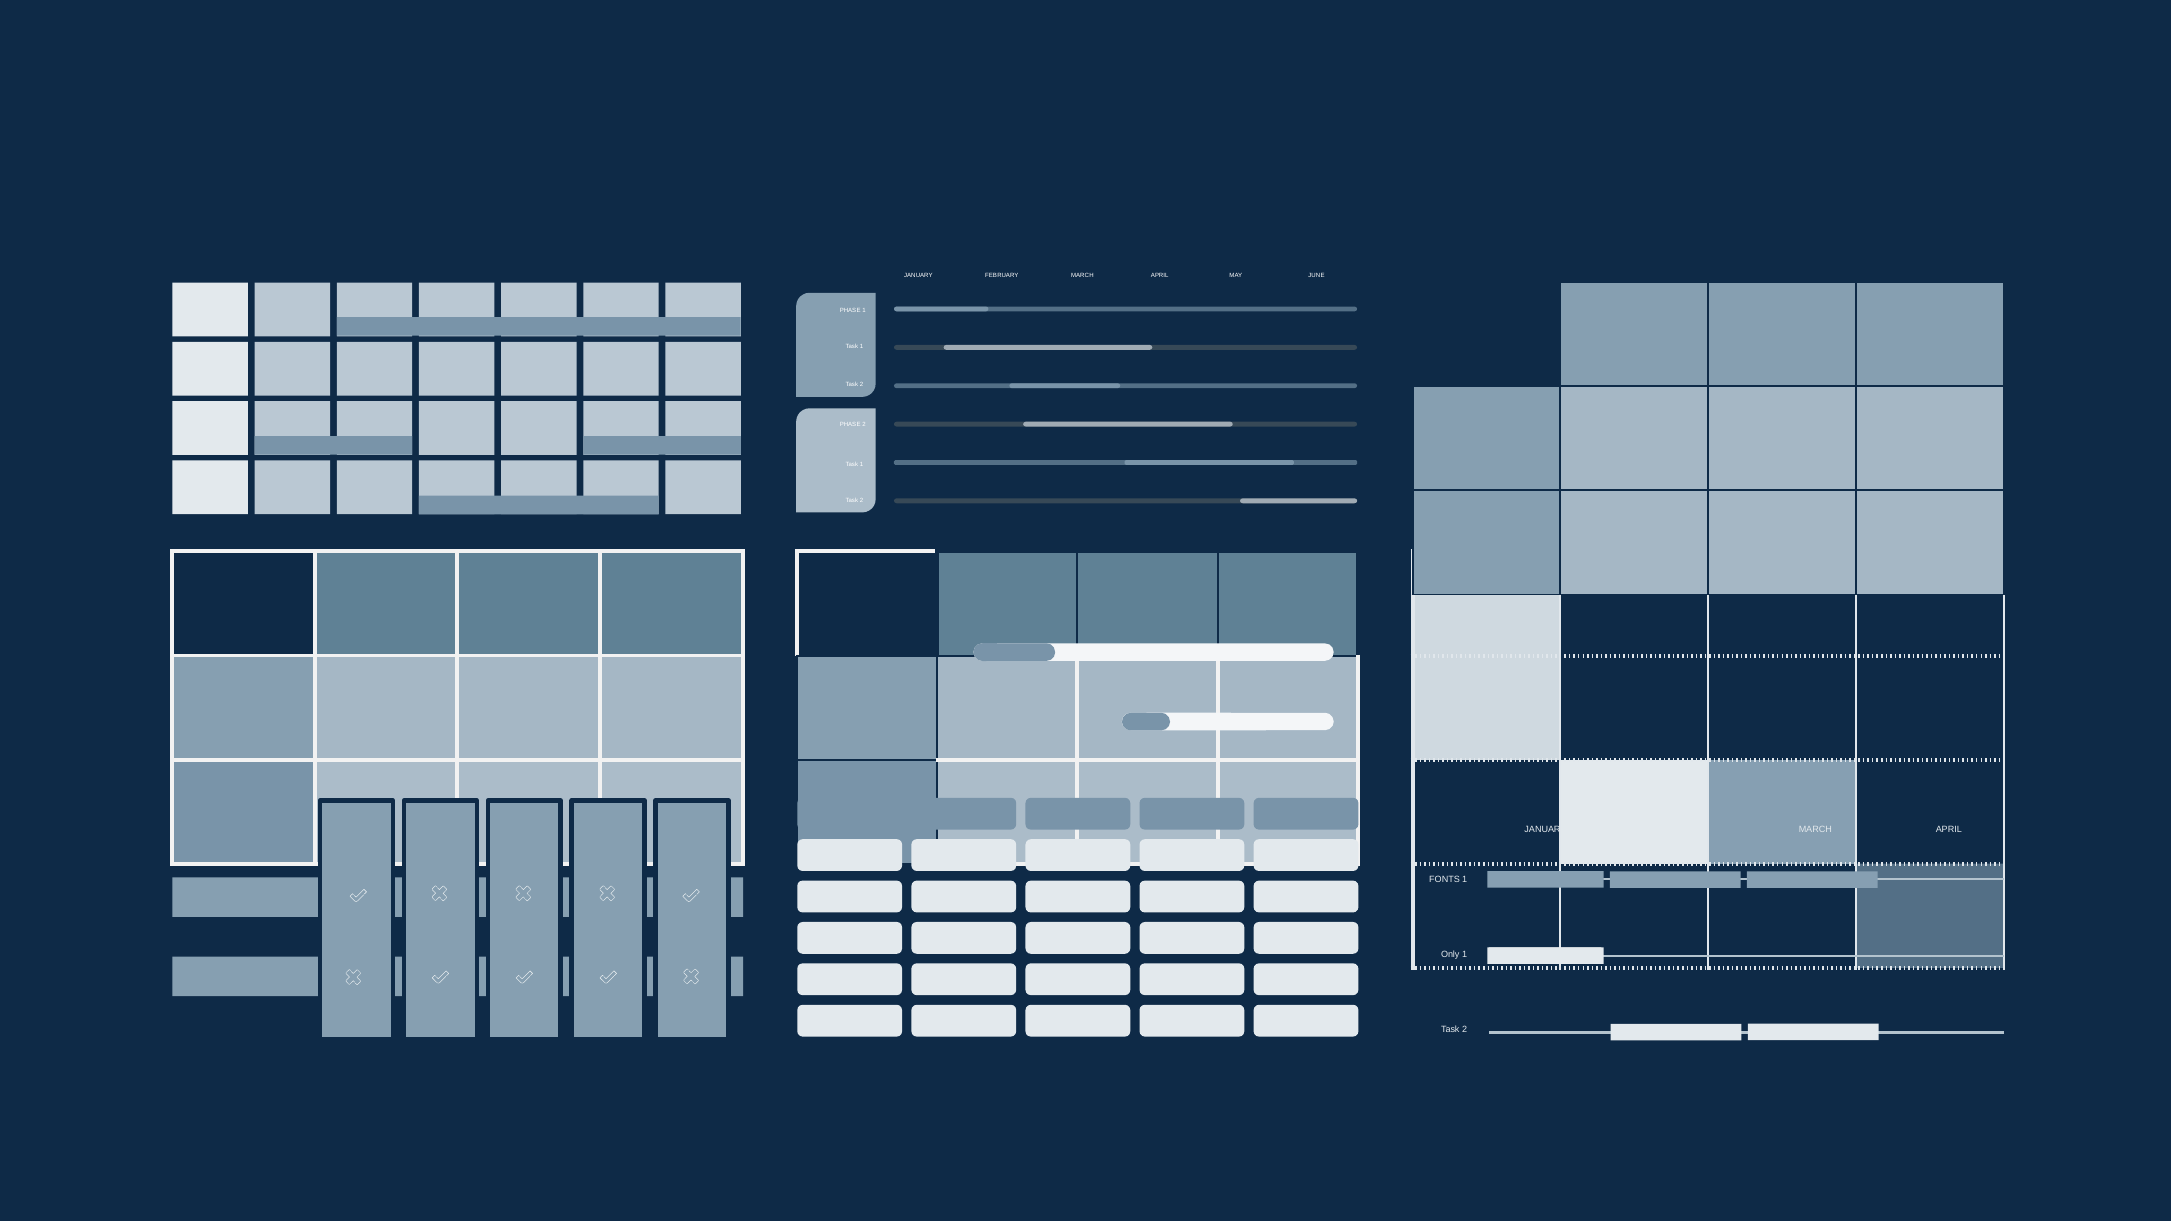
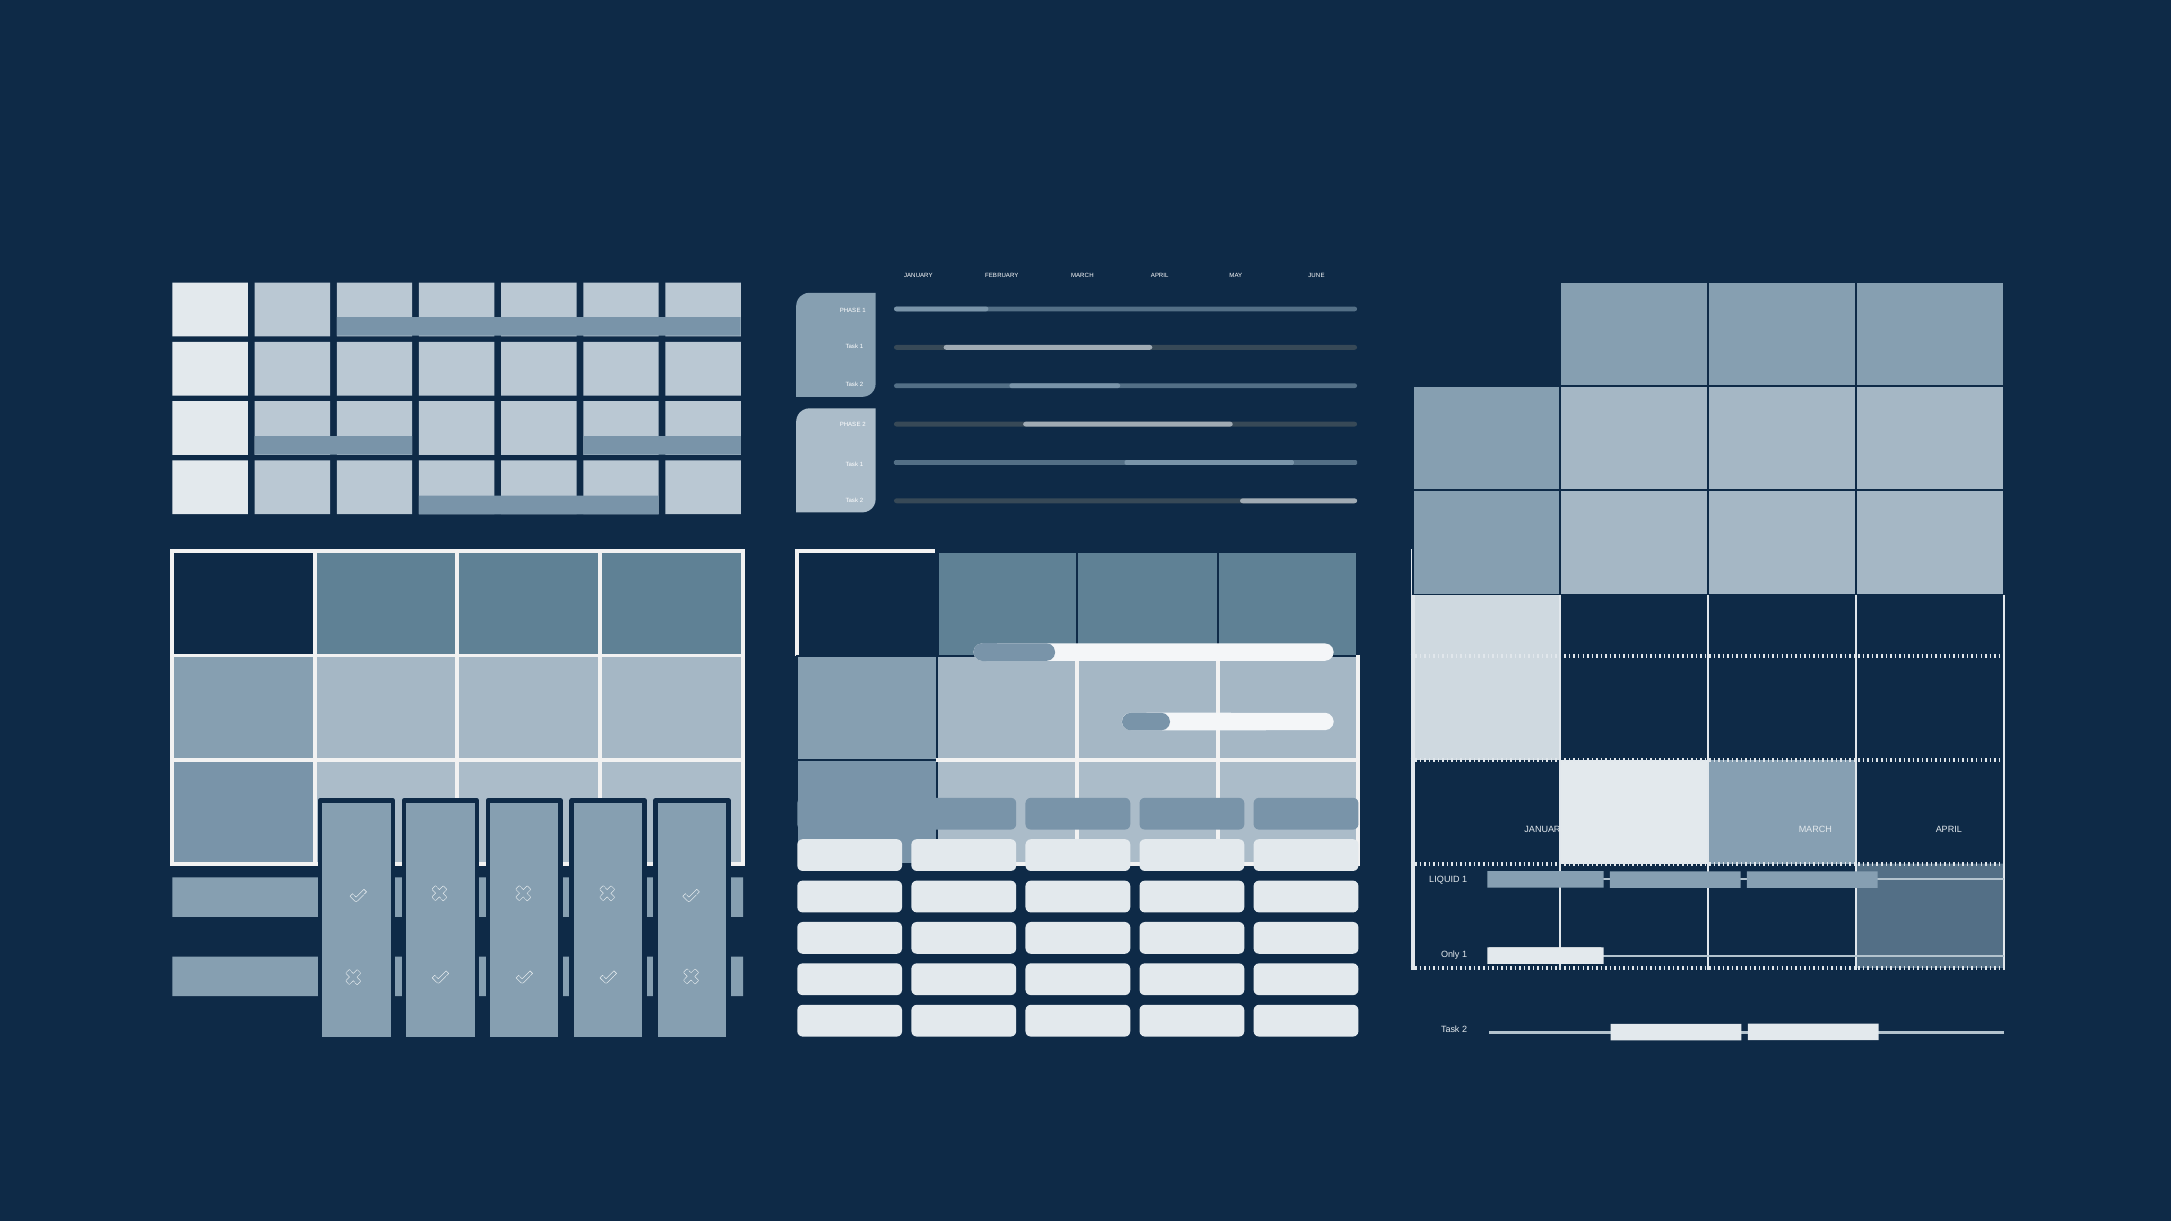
FONTS: FONTS -> LIQUID (1444, 880)
